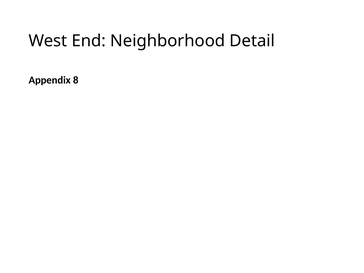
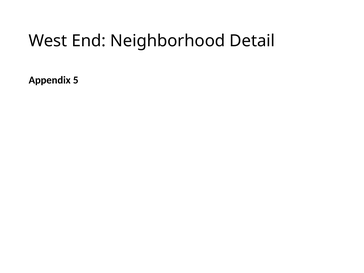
8: 8 -> 5 (76, 80)
